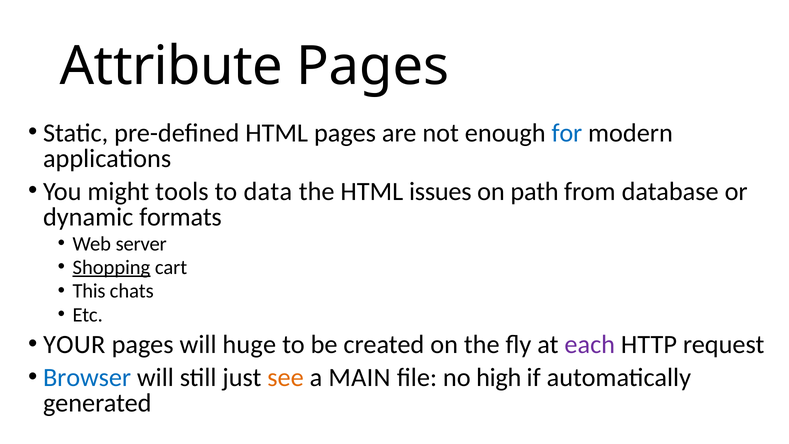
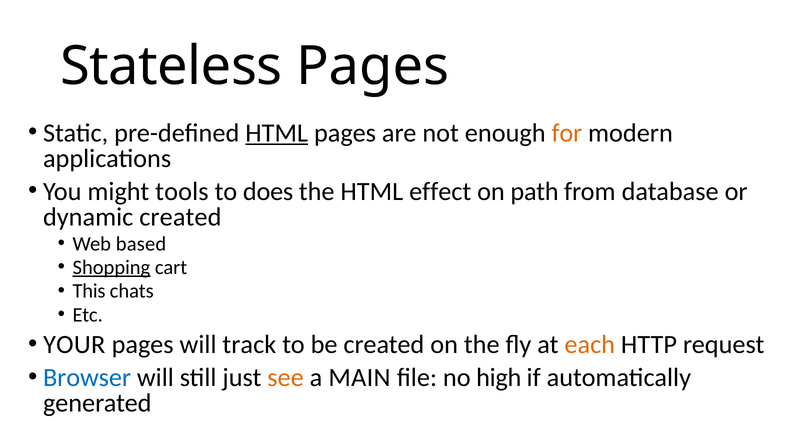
Attribute: Attribute -> Stateless (171, 66)
HTML underline: none -> present (277, 133)
for colour: blue -> orange (567, 133)
data: data -> does (268, 191)
issues: issues -> effect (440, 191)
dynamic formats: formats -> created (180, 217)
server: server -> based (141, 244)
huge: huge -> track (249, 345)
each colour: purple -> orange (590, 345)
